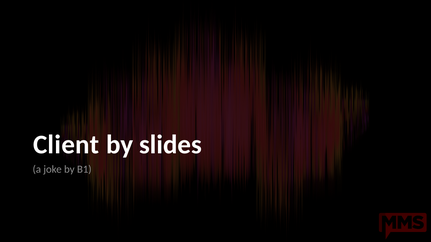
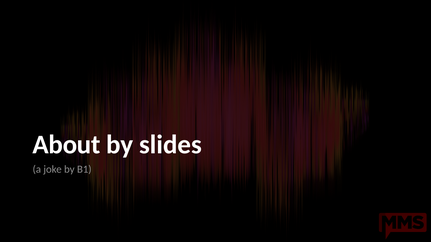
Client: Client -> About (66, 145)
